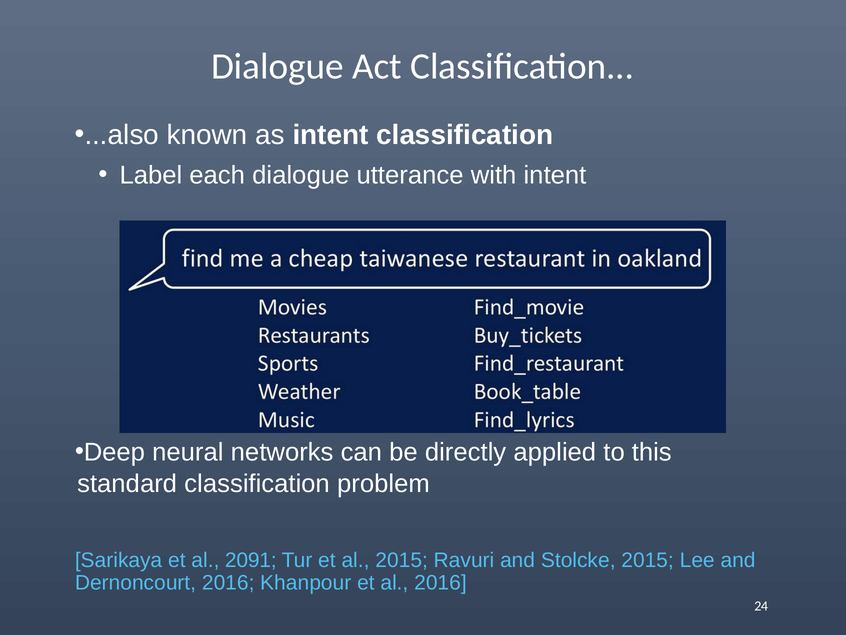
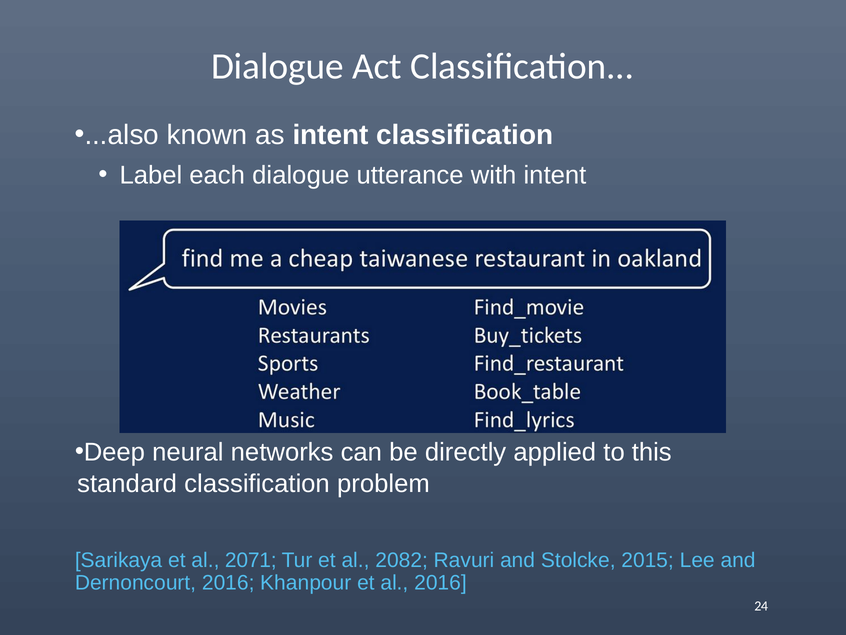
2091: 2091 -> 2071 (251, 560)
al 2015: 2015 -> 2082 (402, 560)
